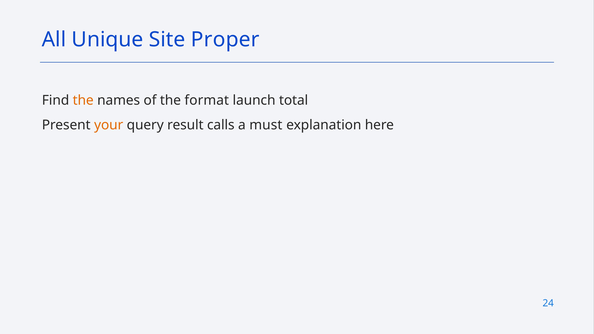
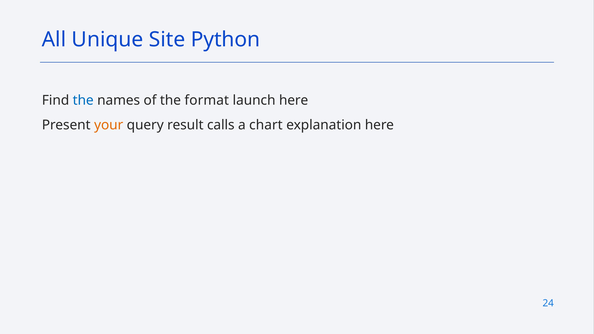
Proper: Proper -> Python (225, 40)
the colour: orange -> blue (83, 100)
launch total: total -> here (294, 100)
must: must -> chart (266, 125)
